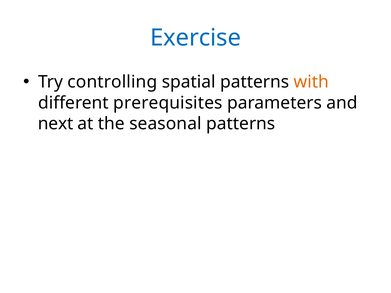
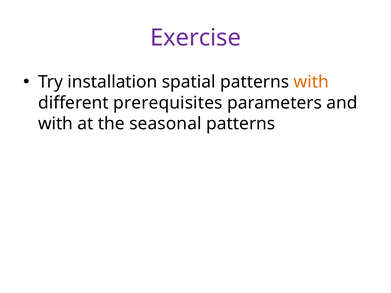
Exercise colour: blue -> purple (196, 38)
controlling: controlling -> installation (112, 82)
next: next -> with (56, 124)
